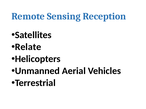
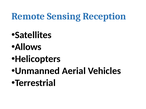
Relate: Relate -> Allows (28, 47)
